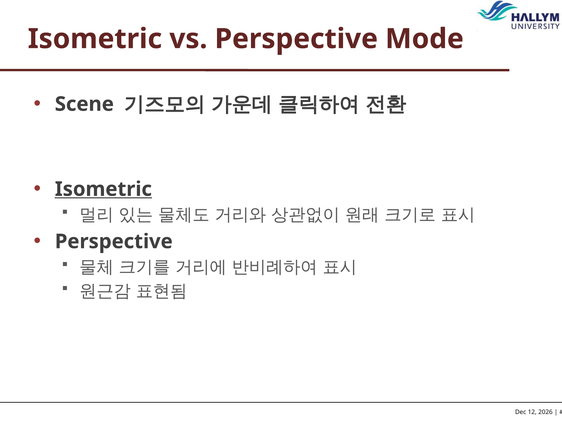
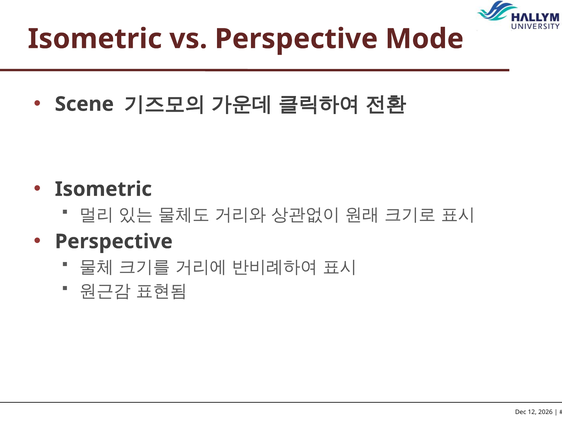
Isometric underline: present -> none (103, 189)
